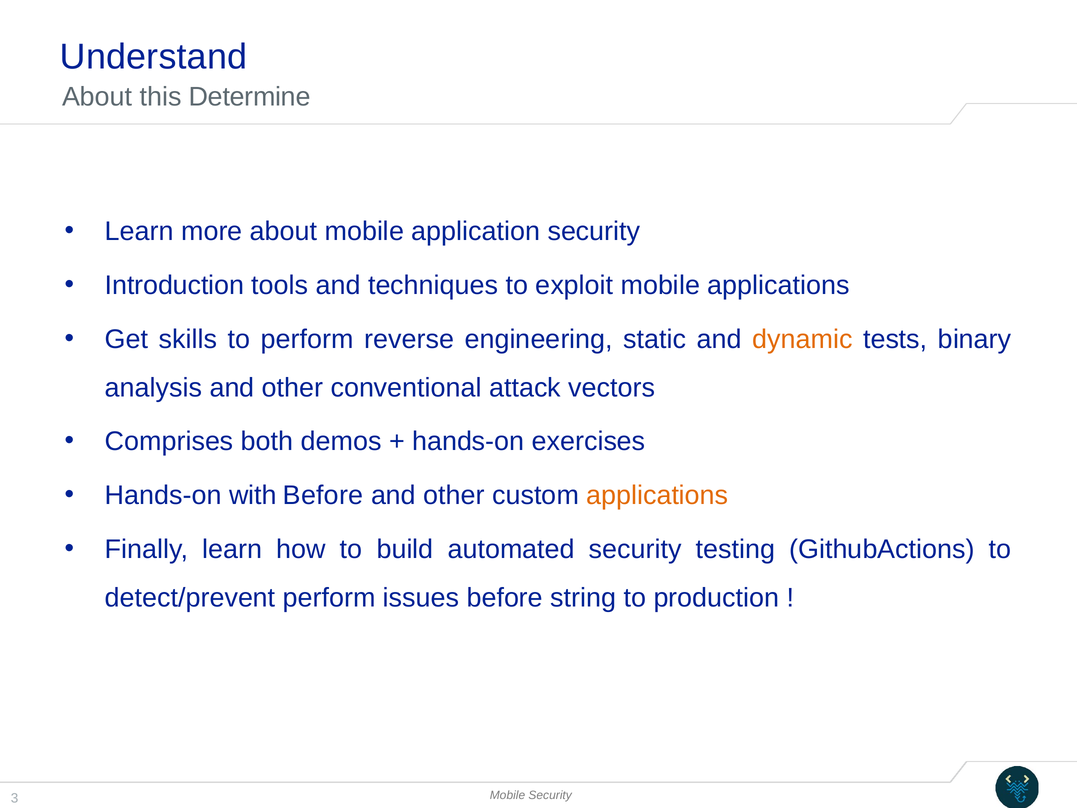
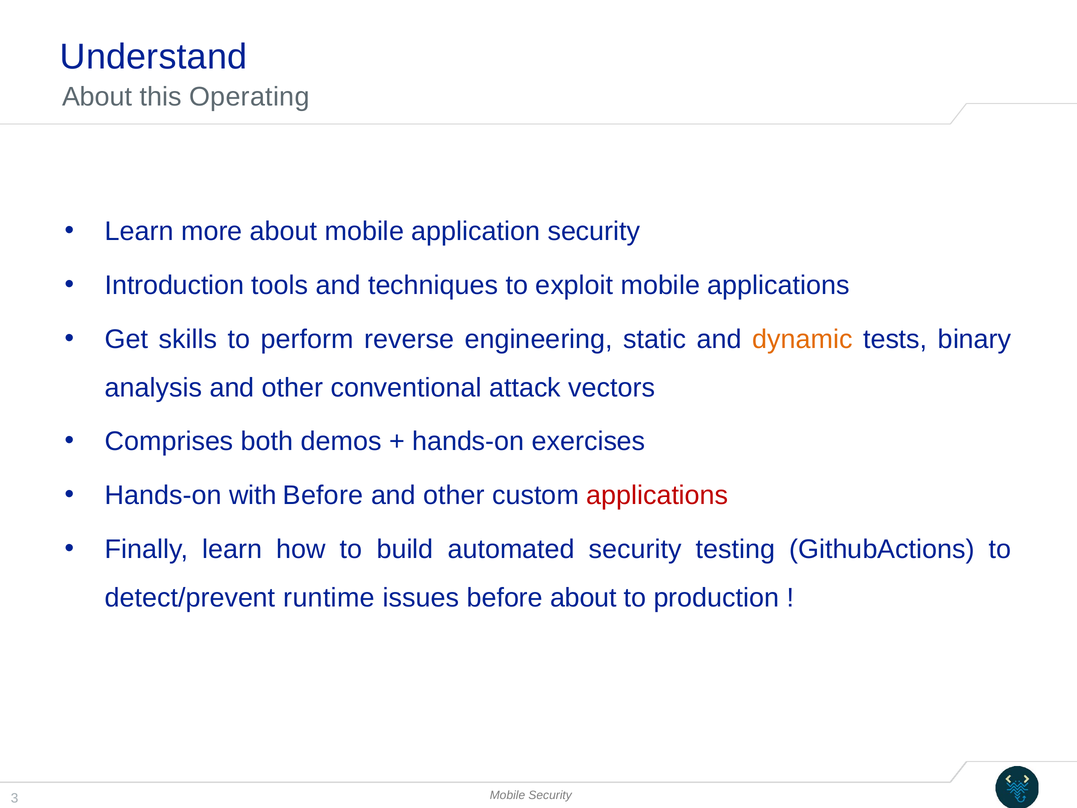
Determine: Determine -> Operating (249, 97)
applications colour: orange -> red (657, 495)
detect/prevent perform: perform -> runtime (329, 598)
before string: string -> about (583, 598)
